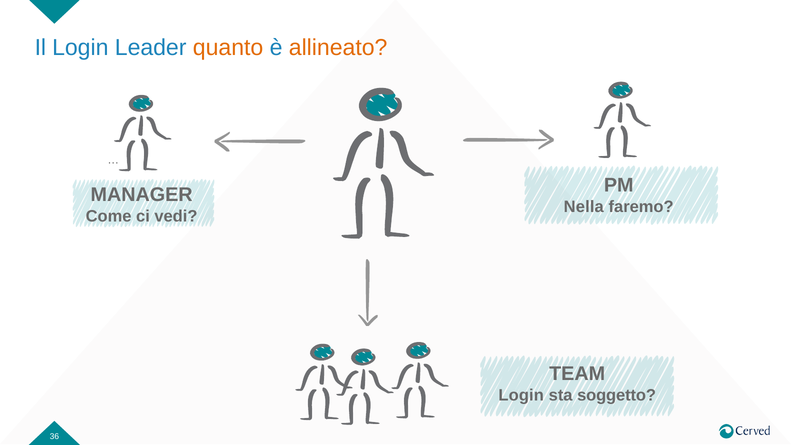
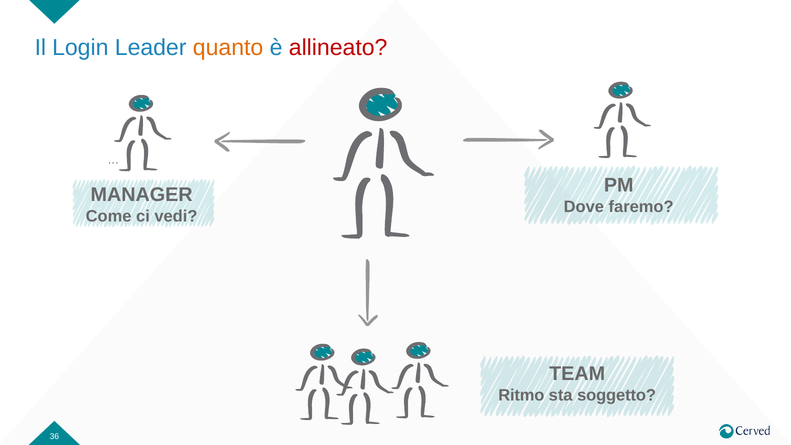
allineato colour: orange -> red (338, 48)
Nella: Nella -> Dove (584, 207)
Login: Login -> Ritmo (521, 395)
